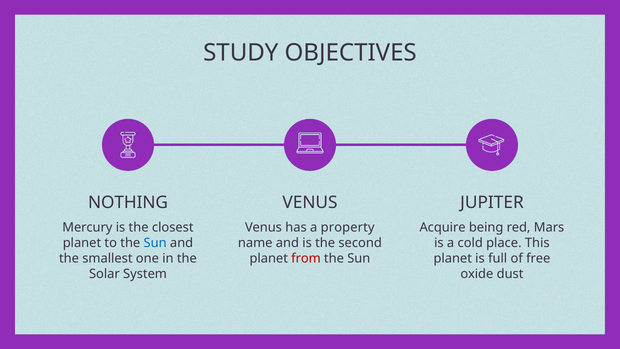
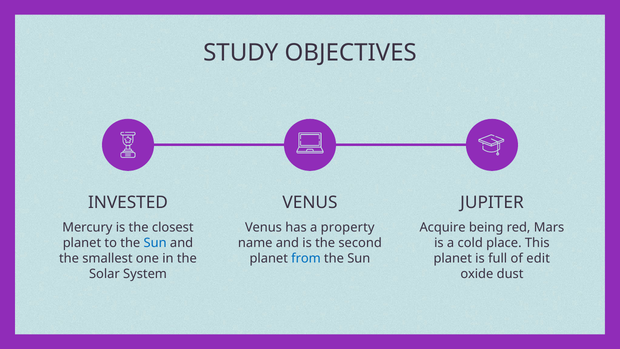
NOTHING: NOTHING -> INVESTED (128, 202)
from colour: red -> blue (306, 258)
free: free -> edit (538, 258)
